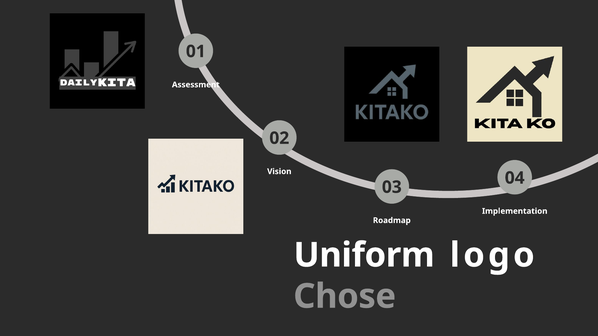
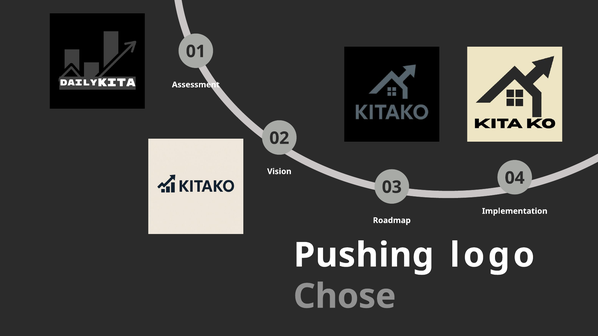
Uniform: Uniform -> Pushing (364, 255)
